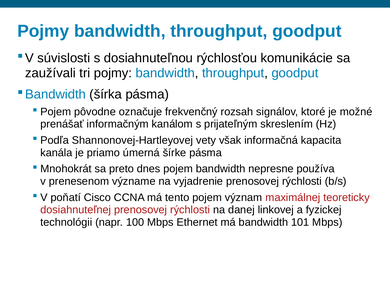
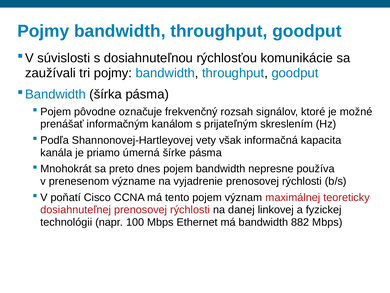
101: 101 -> 882 (300, 222)
